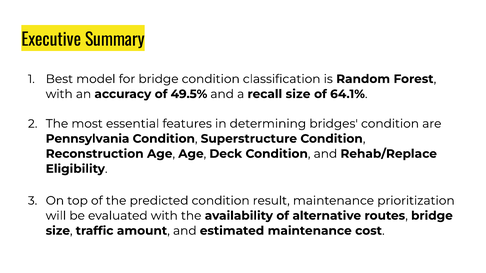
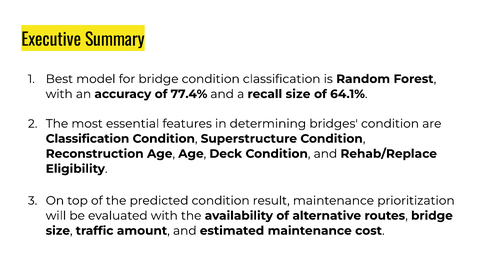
49.5%: 49.5% -> 77.4% (189, 94)
Pennsylvania: Pennsylvania -> Classification (88, 139)
